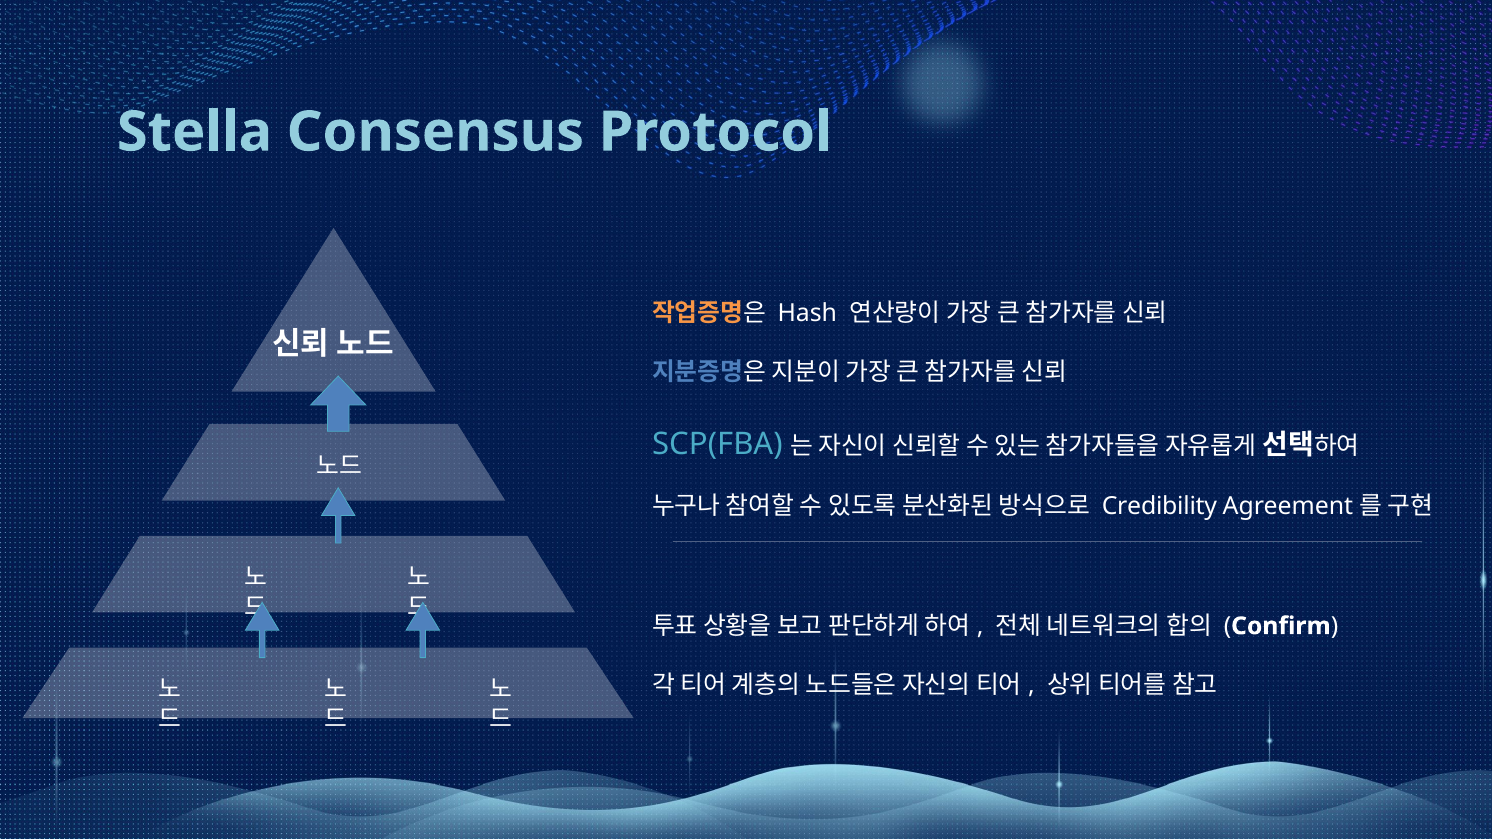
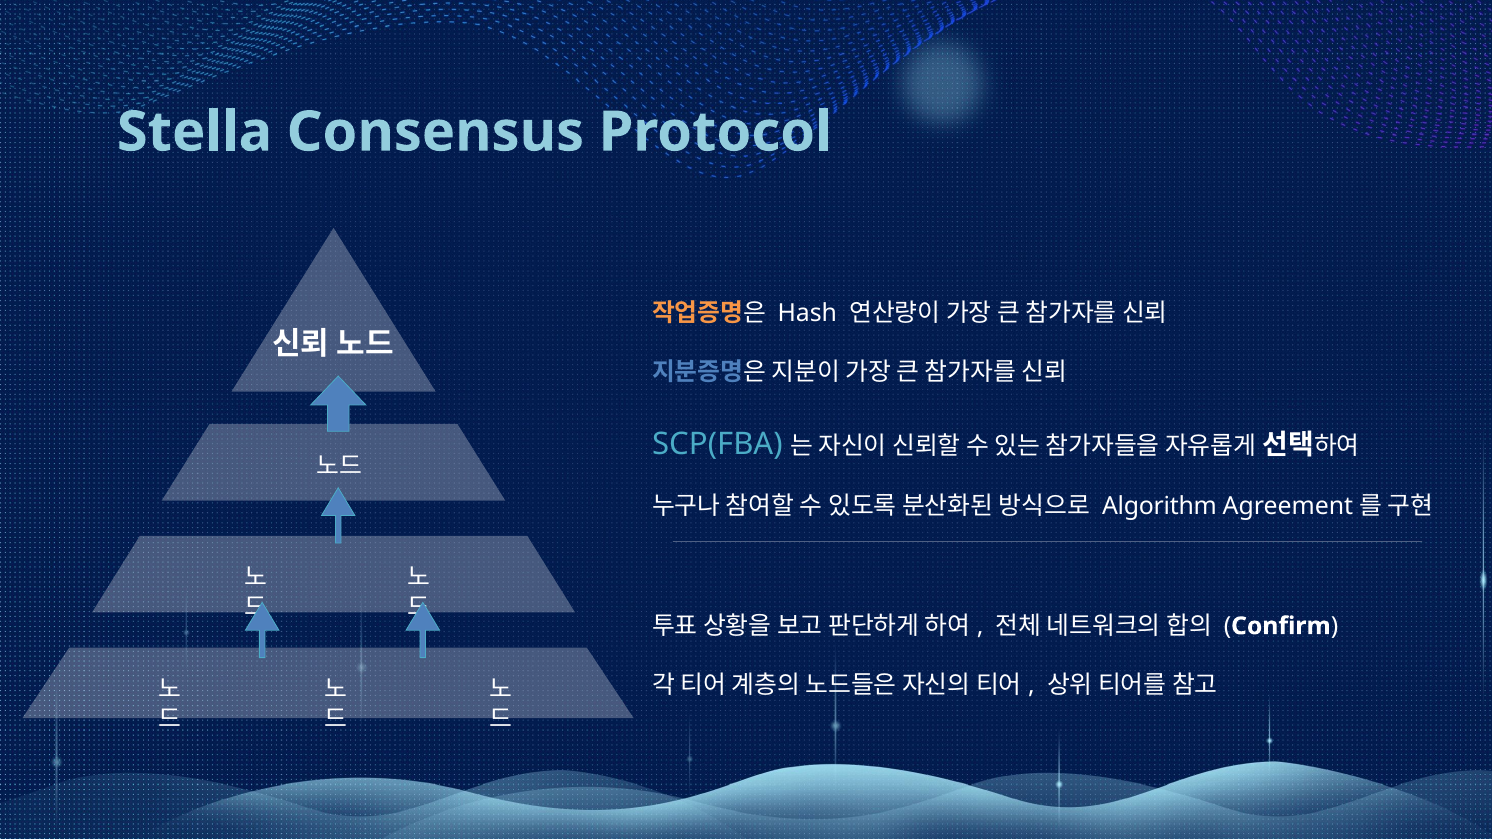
Credibility: Credibility -> Algorithm (1159, 507)
